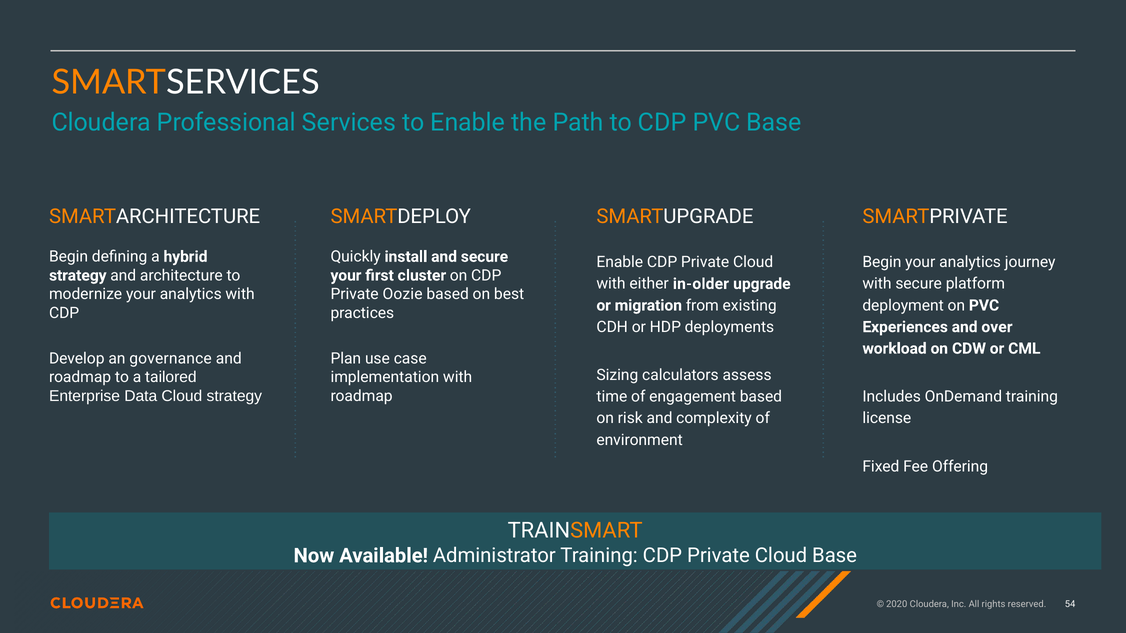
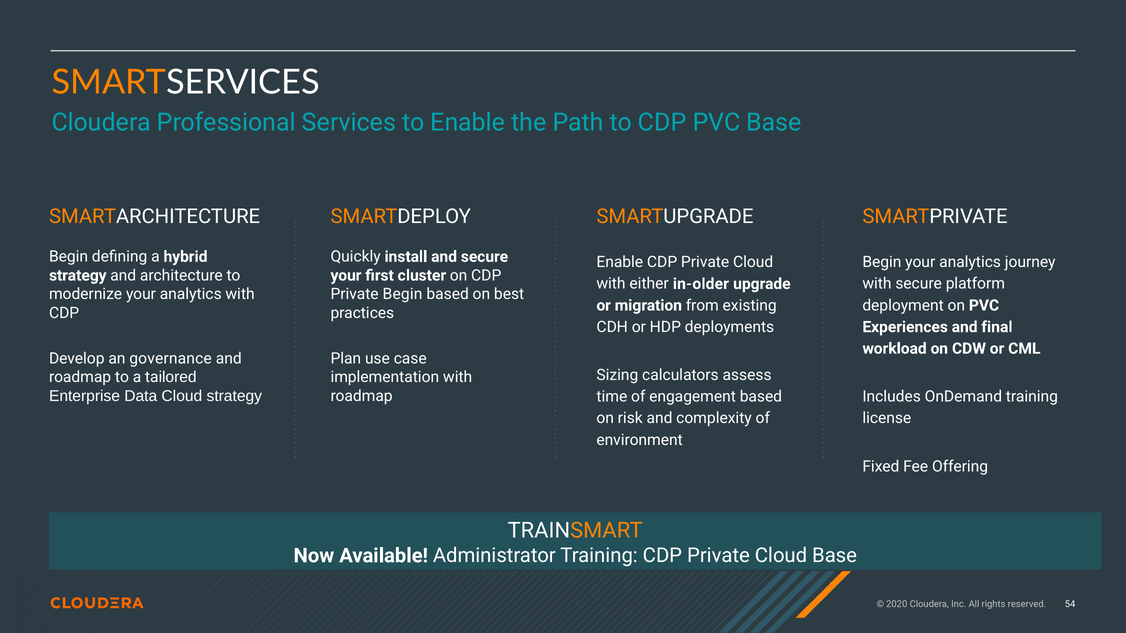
Private Oozie: Oozie -> Begin (403, 294)
over: over -> final (997, 327)
